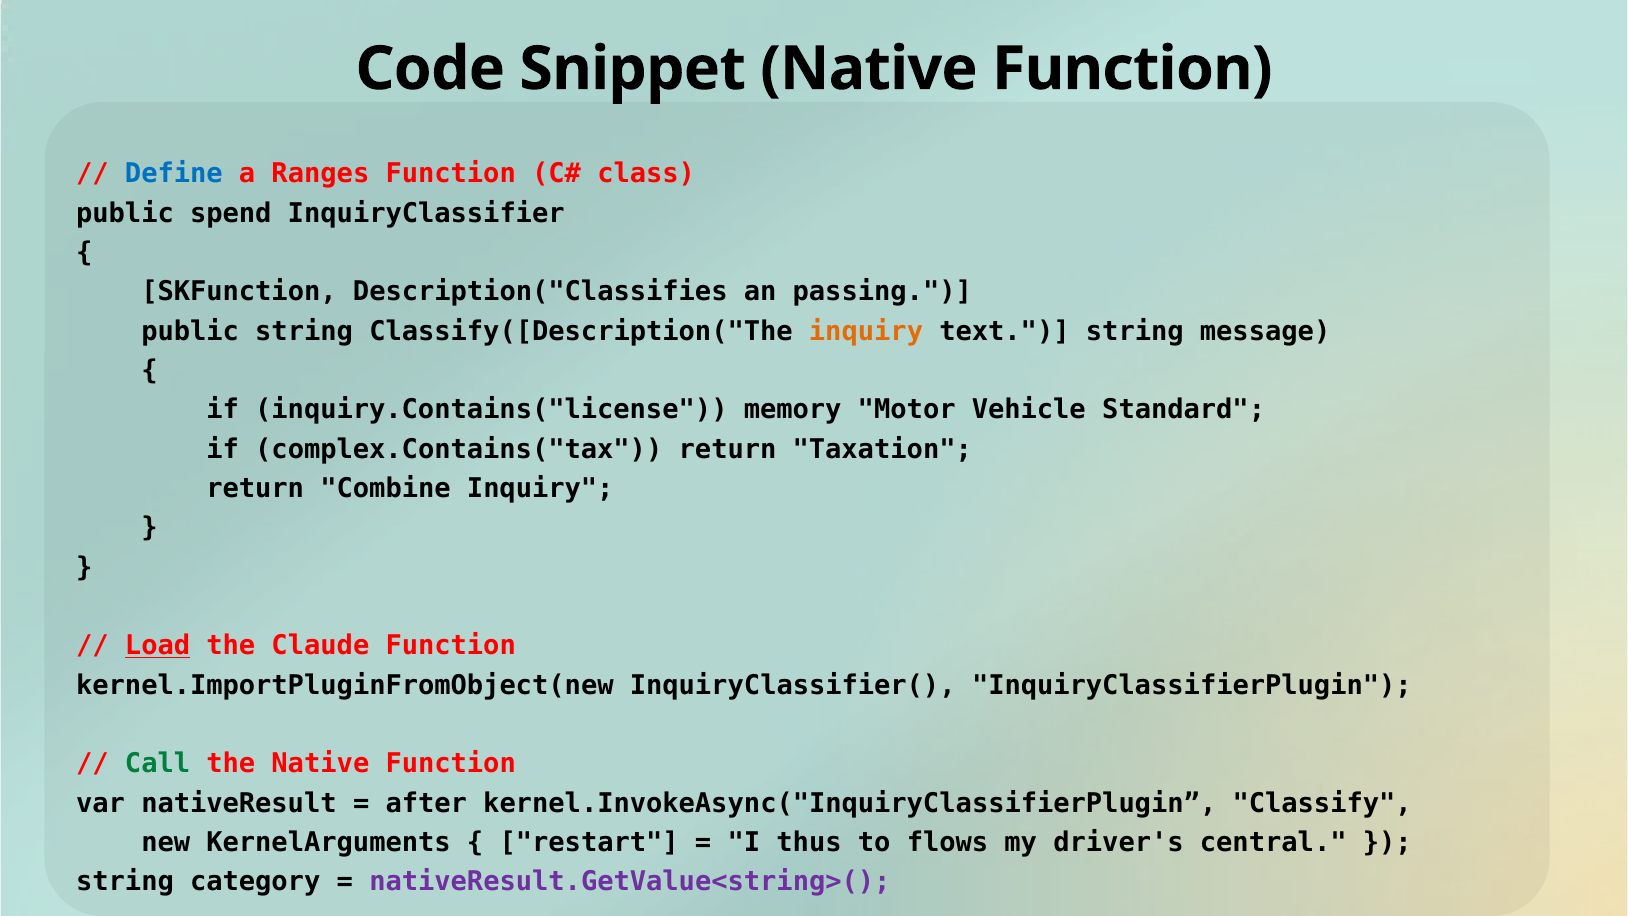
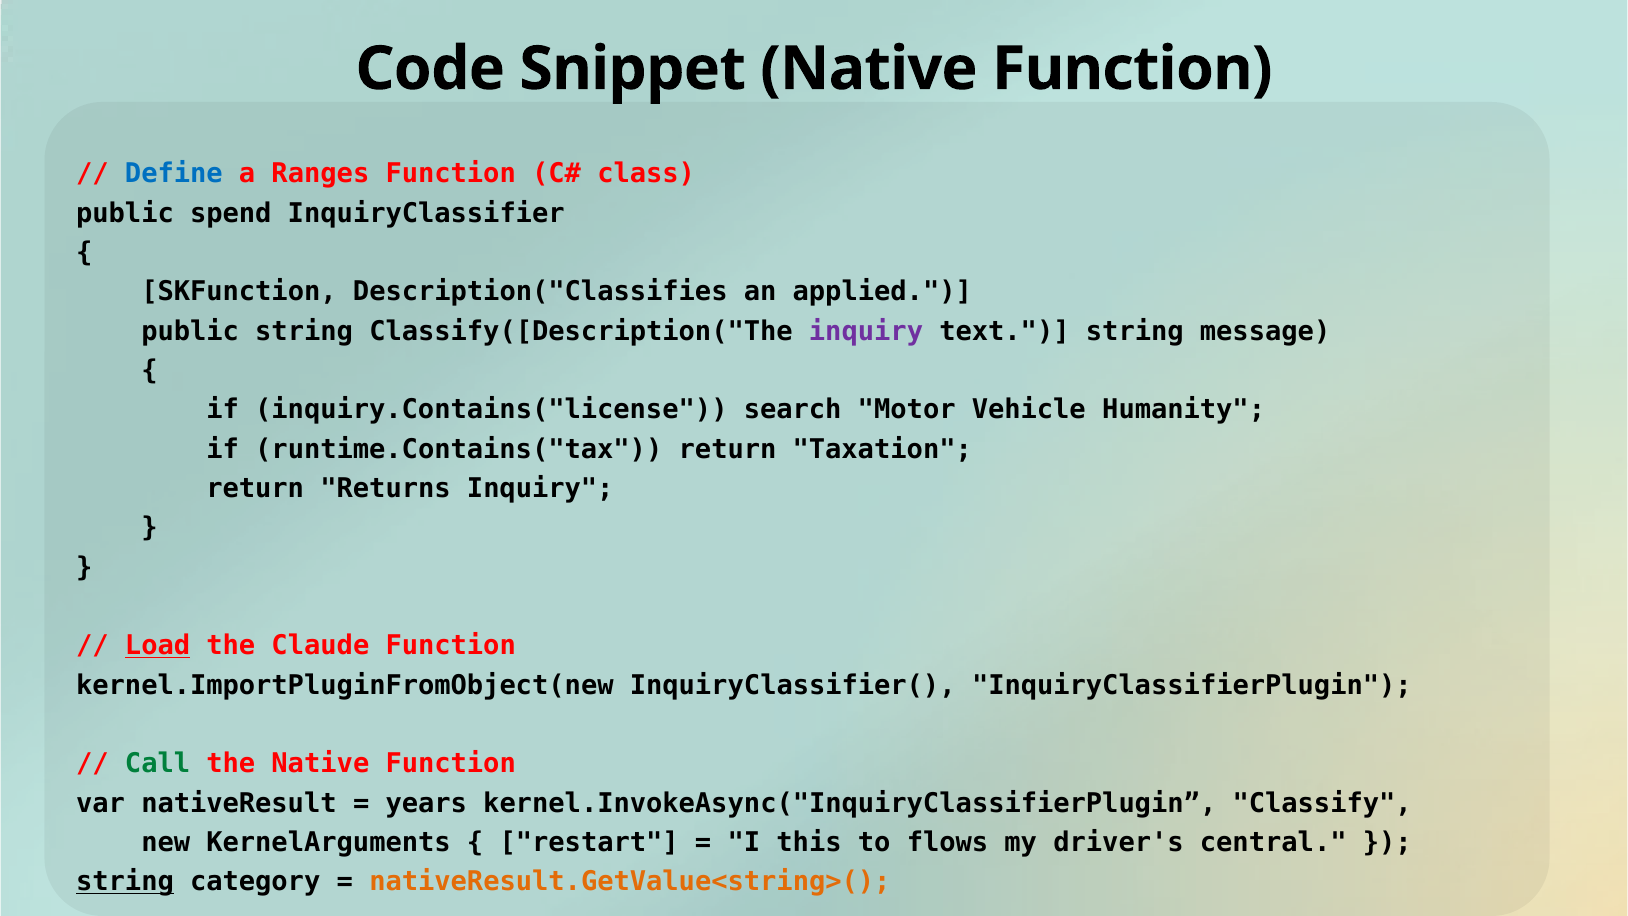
passing: passing -> applied (882, 292)
inquiry colour: orange -> purple (866, 331)
memory: memory -> search (793, 410)
Standard: Standard -> Humanity (1184, 410)
complex.Contains("tax: complex.Contains("tax -> runtime.Contains("tax (459, 449)
Combine: Combine -> Returns (386, 488)
after: after -> years (426, 803)
thus: thus -> this (809, 842)
string underline: none -> present (125, 882)
nativeResult.GetValue<string>( colour: purple -> orange (630, 882)
